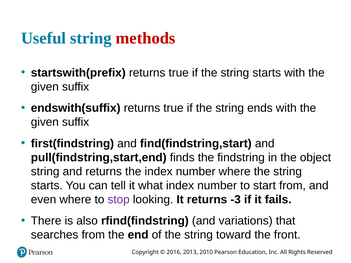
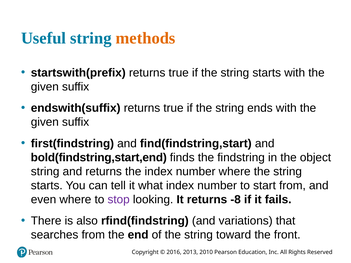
methods colour: red -> orange (146, 38)
pull(findstring,start,end: pull(findstring,start,end -> bold(findstring,start,end (99, 158)
-3: -3 -> -8 (236, 200)
